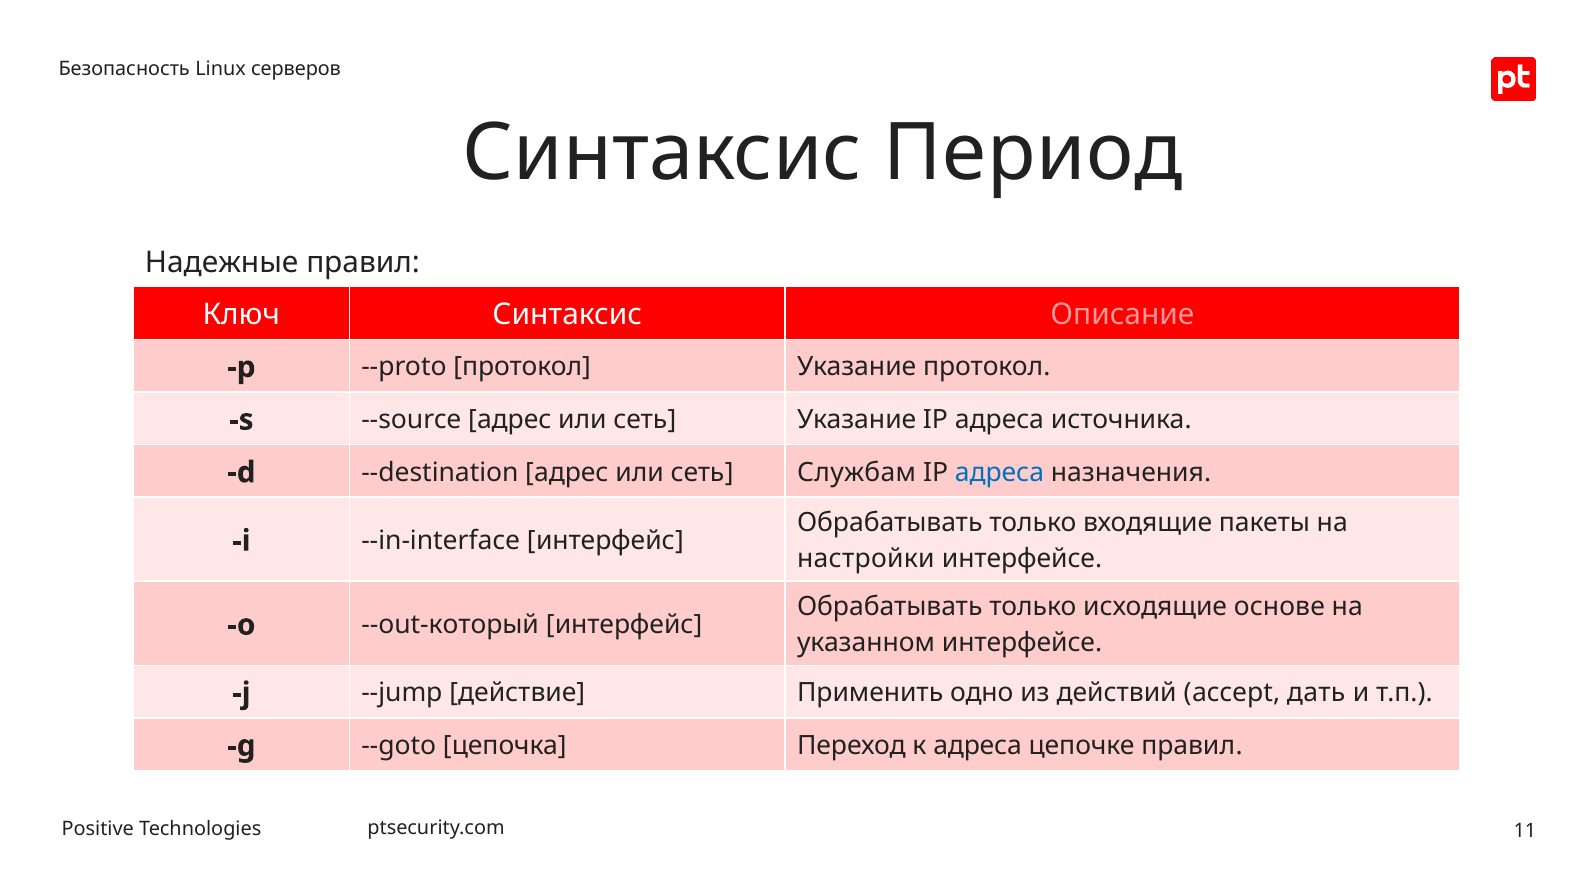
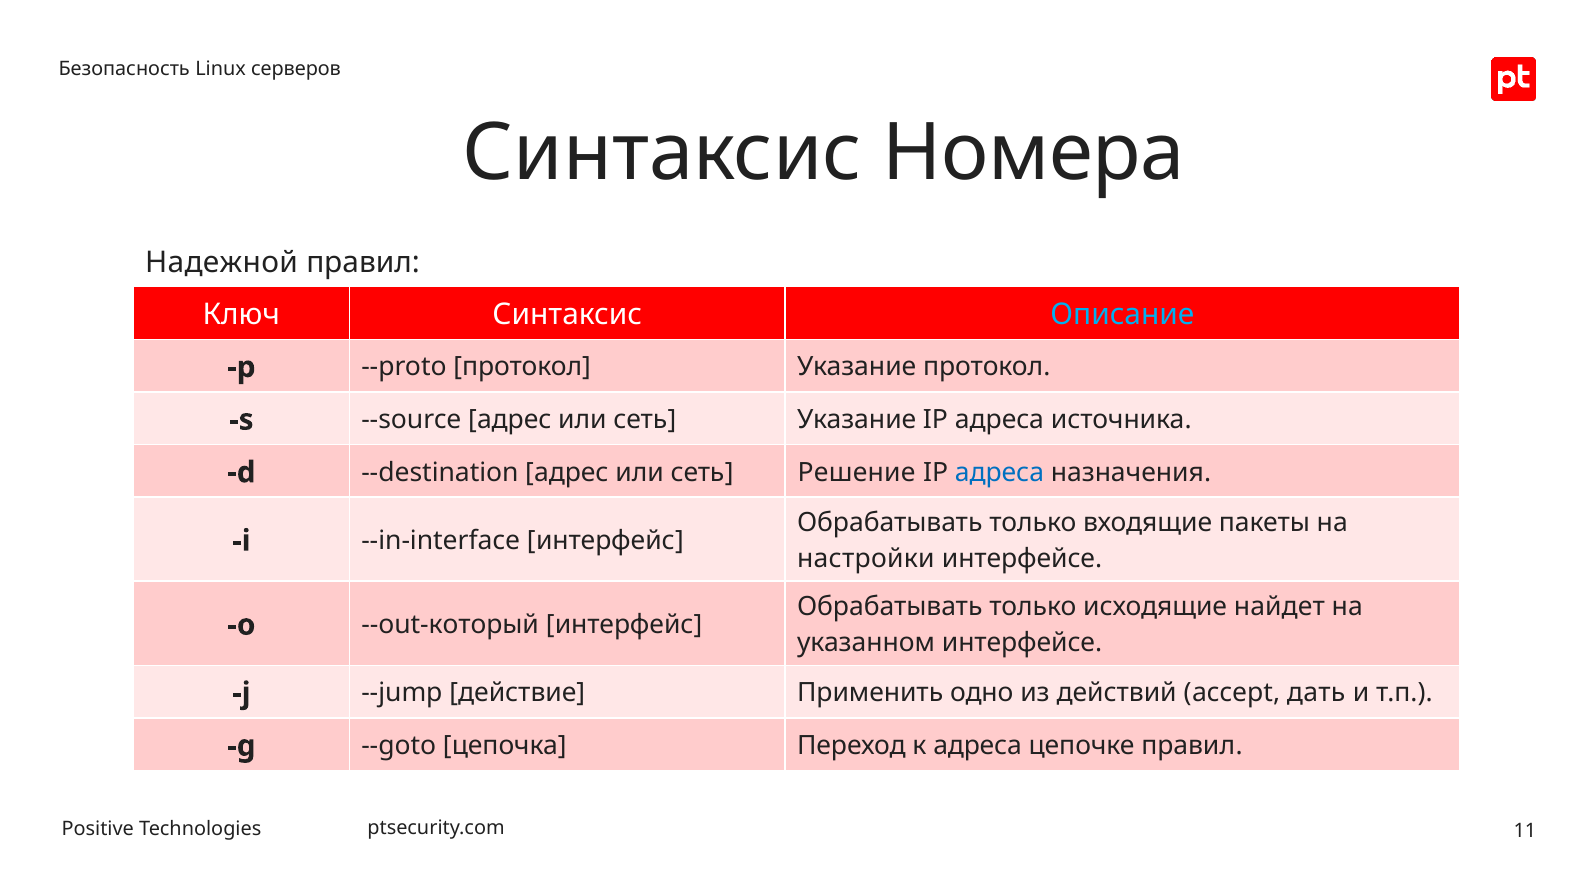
Период: Период -> Номера (1034, 153)
Надежные: Надежные -> Надежной (222, 263)
Описание colour: pink -> light blue (1122, 315)
Службам: Службам -> Решение (857, 472)
основе: основе -> найдет (1279, 607)
